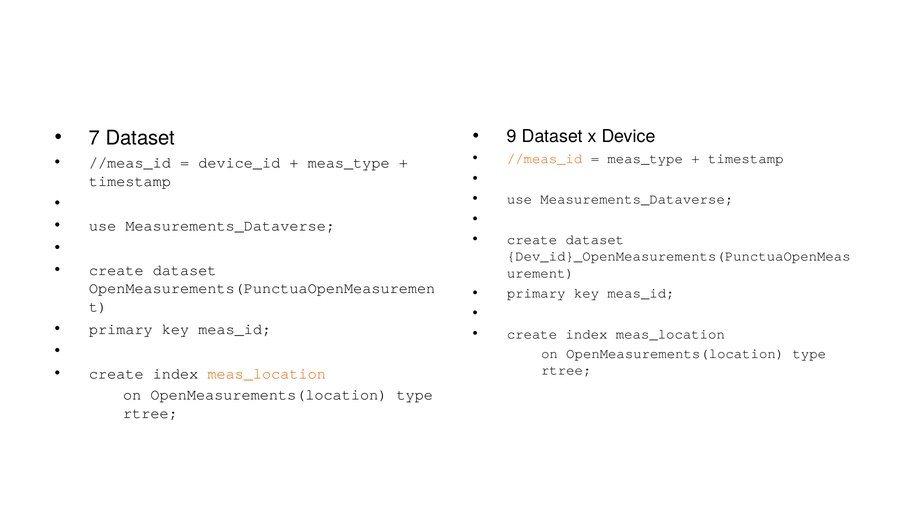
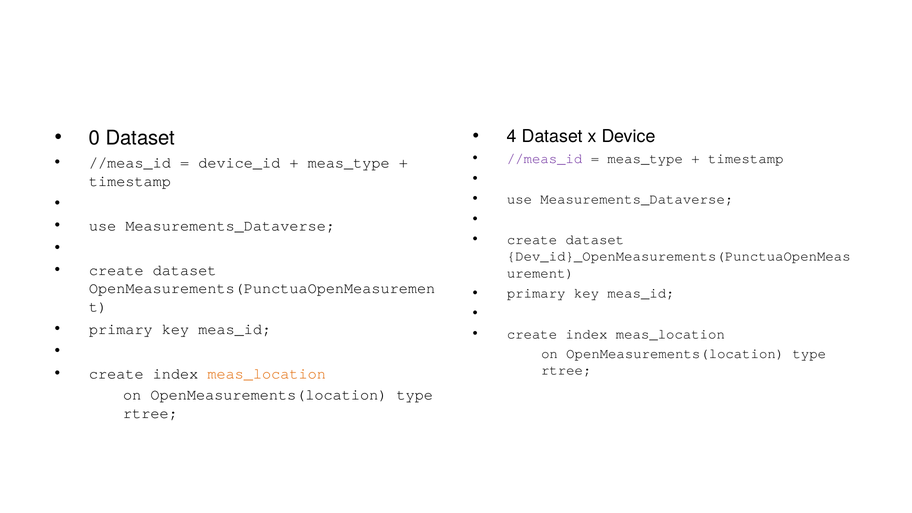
9: 9 -> 4 (512, 136)
7: 7 -> 0 (95, 138)
//meas_id colour: orange -> purple (545, 158)
